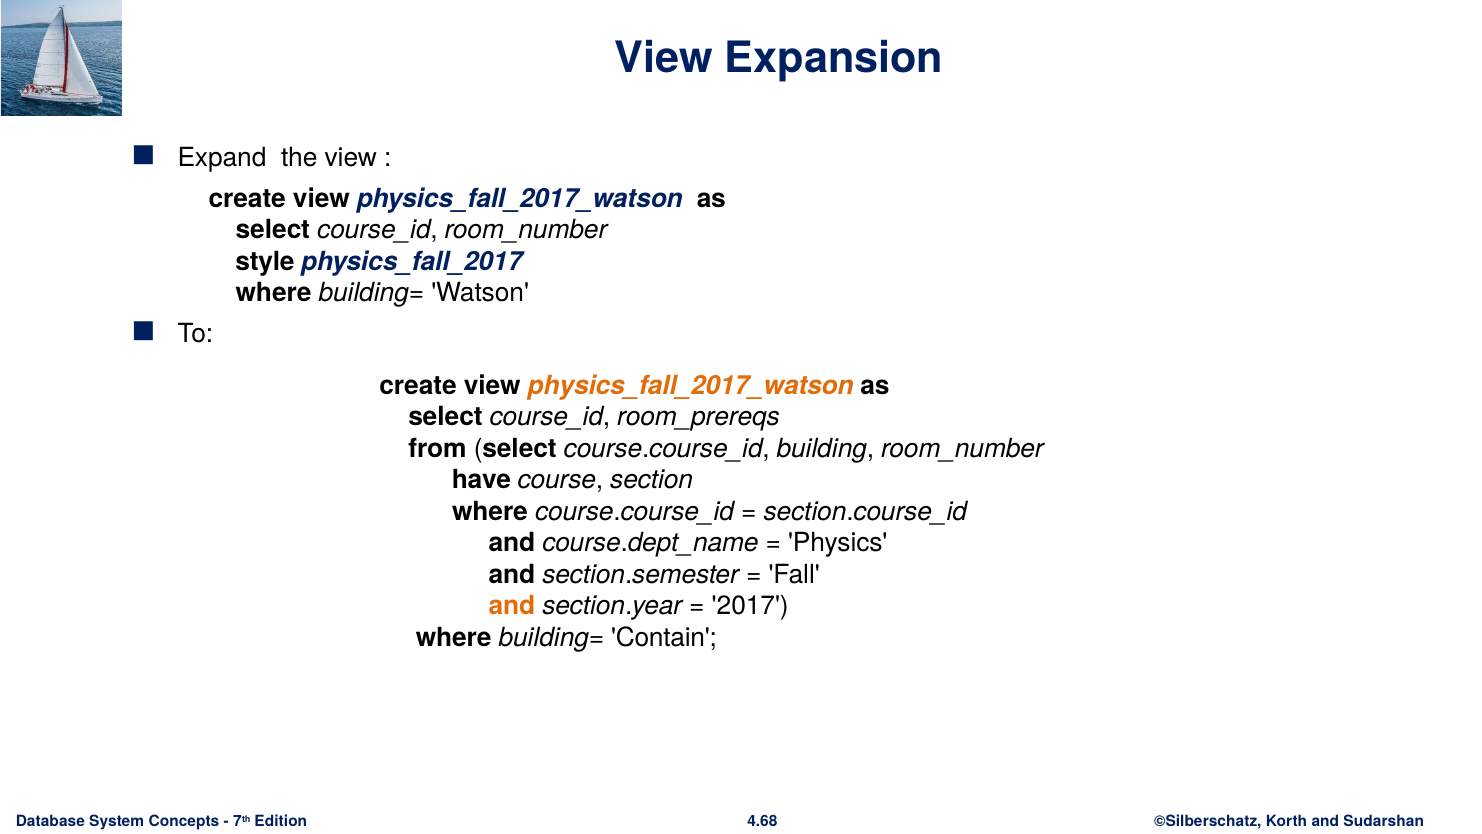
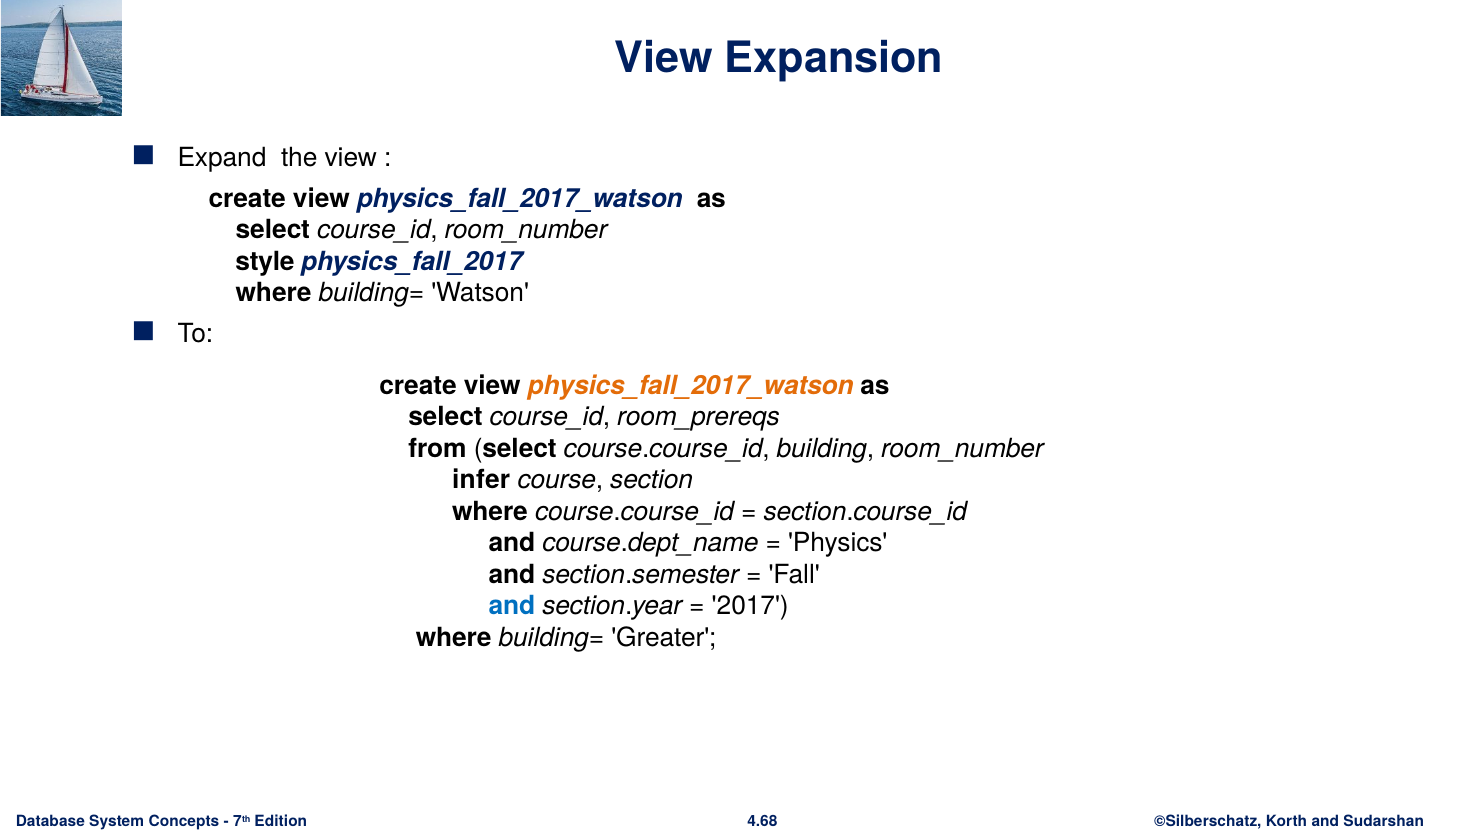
have: have -> infer (481, 480)
and colour: orange -> blue (512, 606)
Contain: Contain -> Greater (664, 637)
